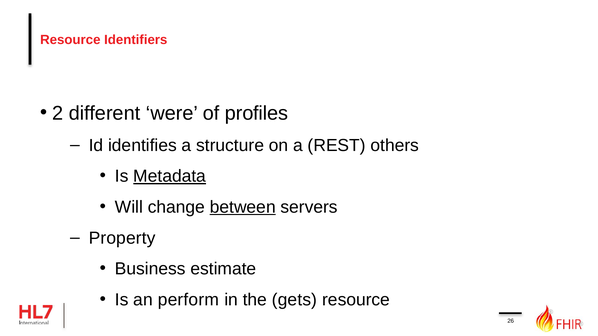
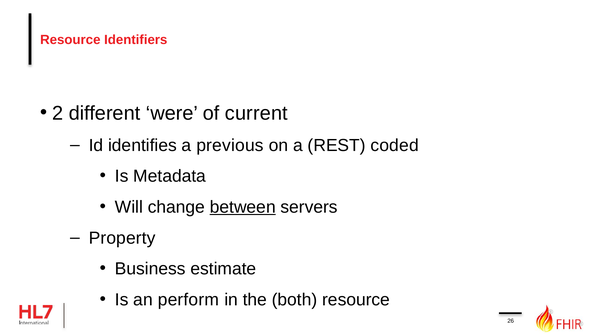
profiles: profiles -> current (256, 113)
structure: structure -> previous (230, 145)
others: others -> coded (395, 145)
Metadata underline: present -> none (170, 176)
gets: gets -> both (295, 300)
